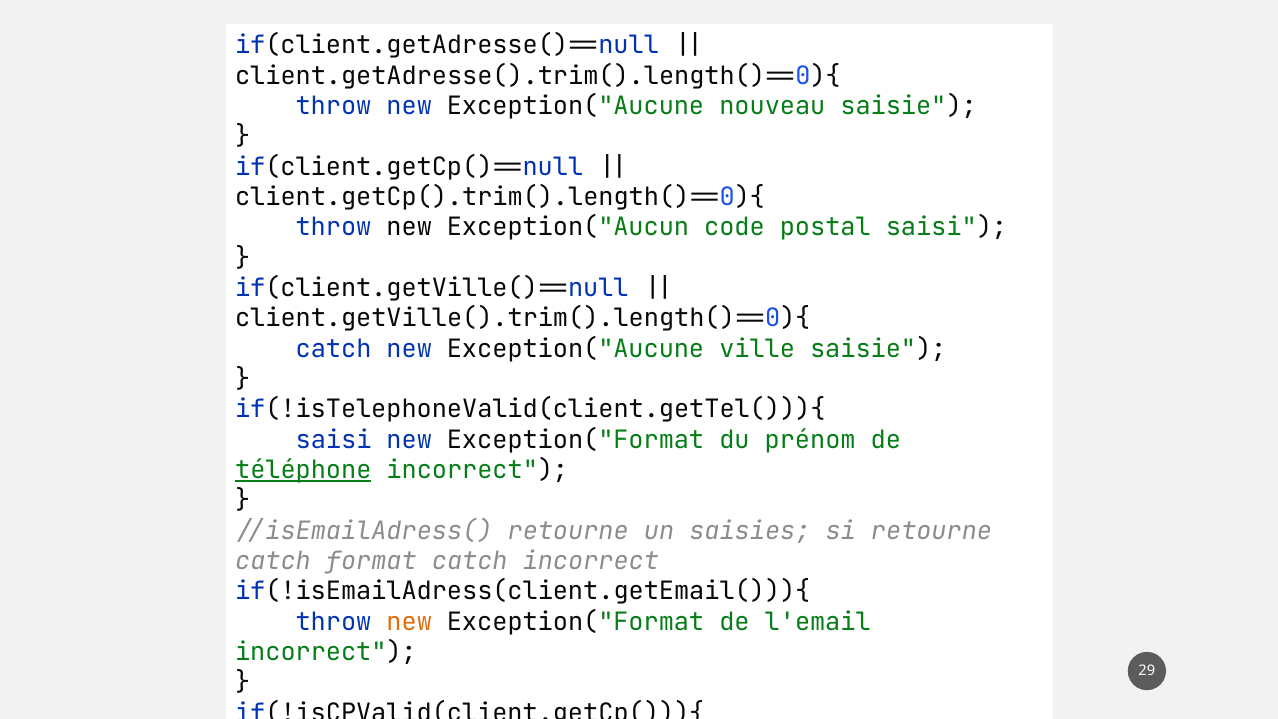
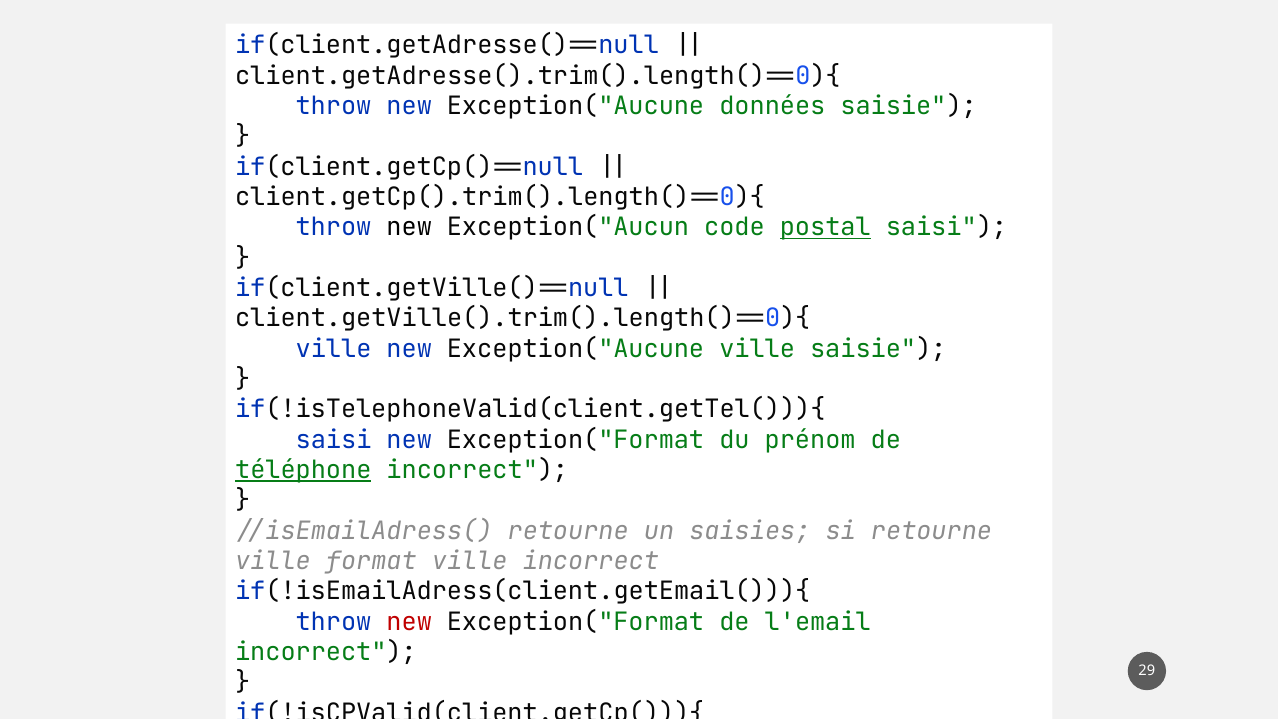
nouveau: nouveau -> données (772, 106)
postal underline: none -> present (825, 227)
catch: catch -> ville (334, 349)
catch: catch -> ville (273, 561)
format catch: catch -> ville (470, 561)
new colour: orange -> red (409, 622)
